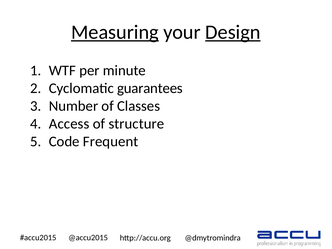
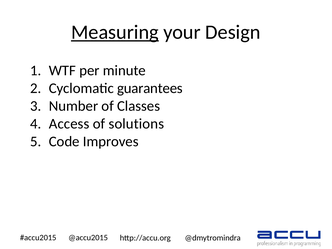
Design underline: present -> none (233, 32)
structure: structure -> solutions (136, 124)
Frequent: Frequent -> Improves (111, 141)
